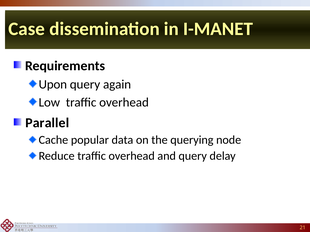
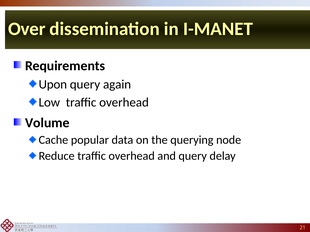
Case: Case -> Over (27, 29)
Parallel: Parallel -> Volume (47, 123)
